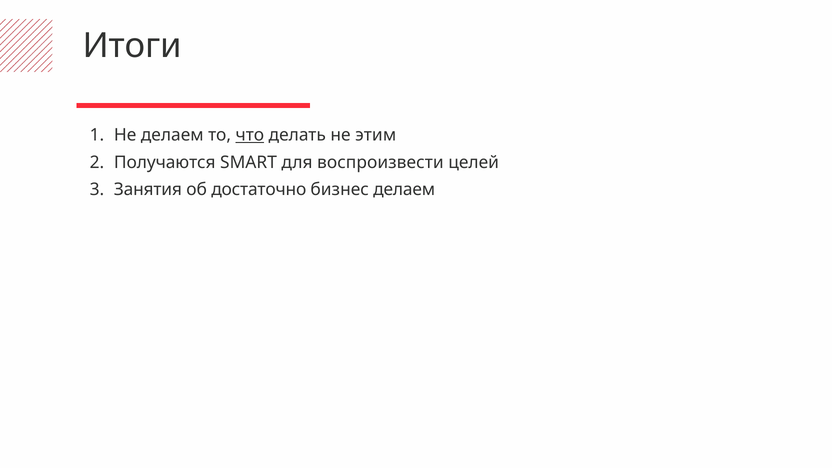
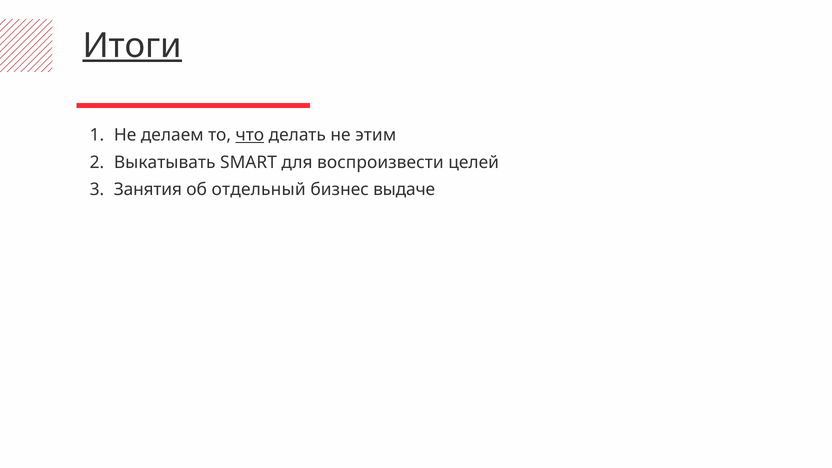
Итоги underline: none -> present (132, 46)
Получаются: Получаются -> Выкатывать (165, 162)
достаточно: достаточно -> отдельный (259, 190)
бизнес делаем: делаем -> выдаче (404, 190)
